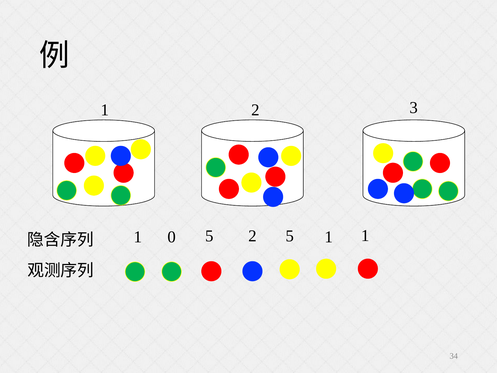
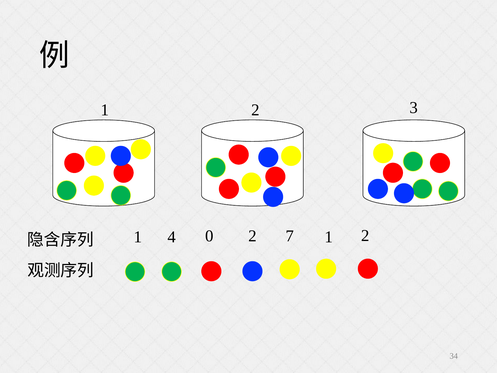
0: 0 -> 4 (172, 237)
5: 5 -> 0 (209, 236)
2 5: 5 -> 7 (290, 236)
1: 1 -> 2 (365, 236)
